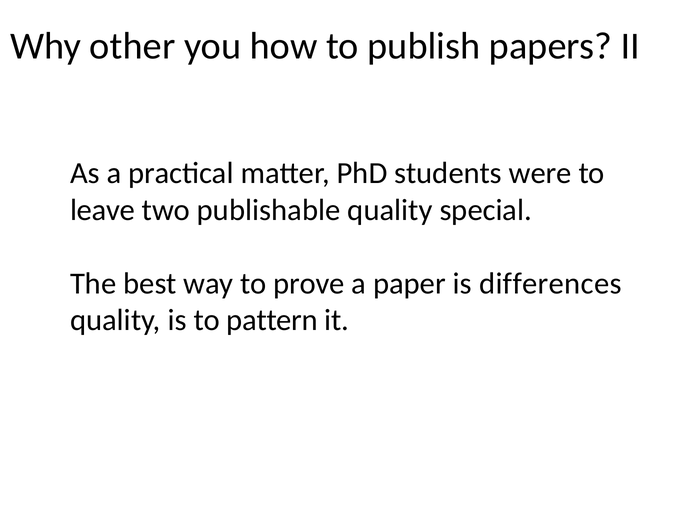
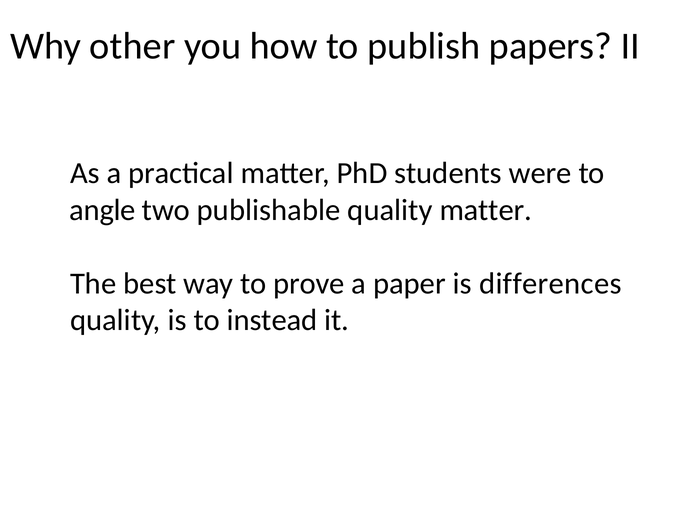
leave: leave -> angle (103, 210)
quality special: special -> matter (486, 210)
pattern: pattern -> instead (272, 321)
